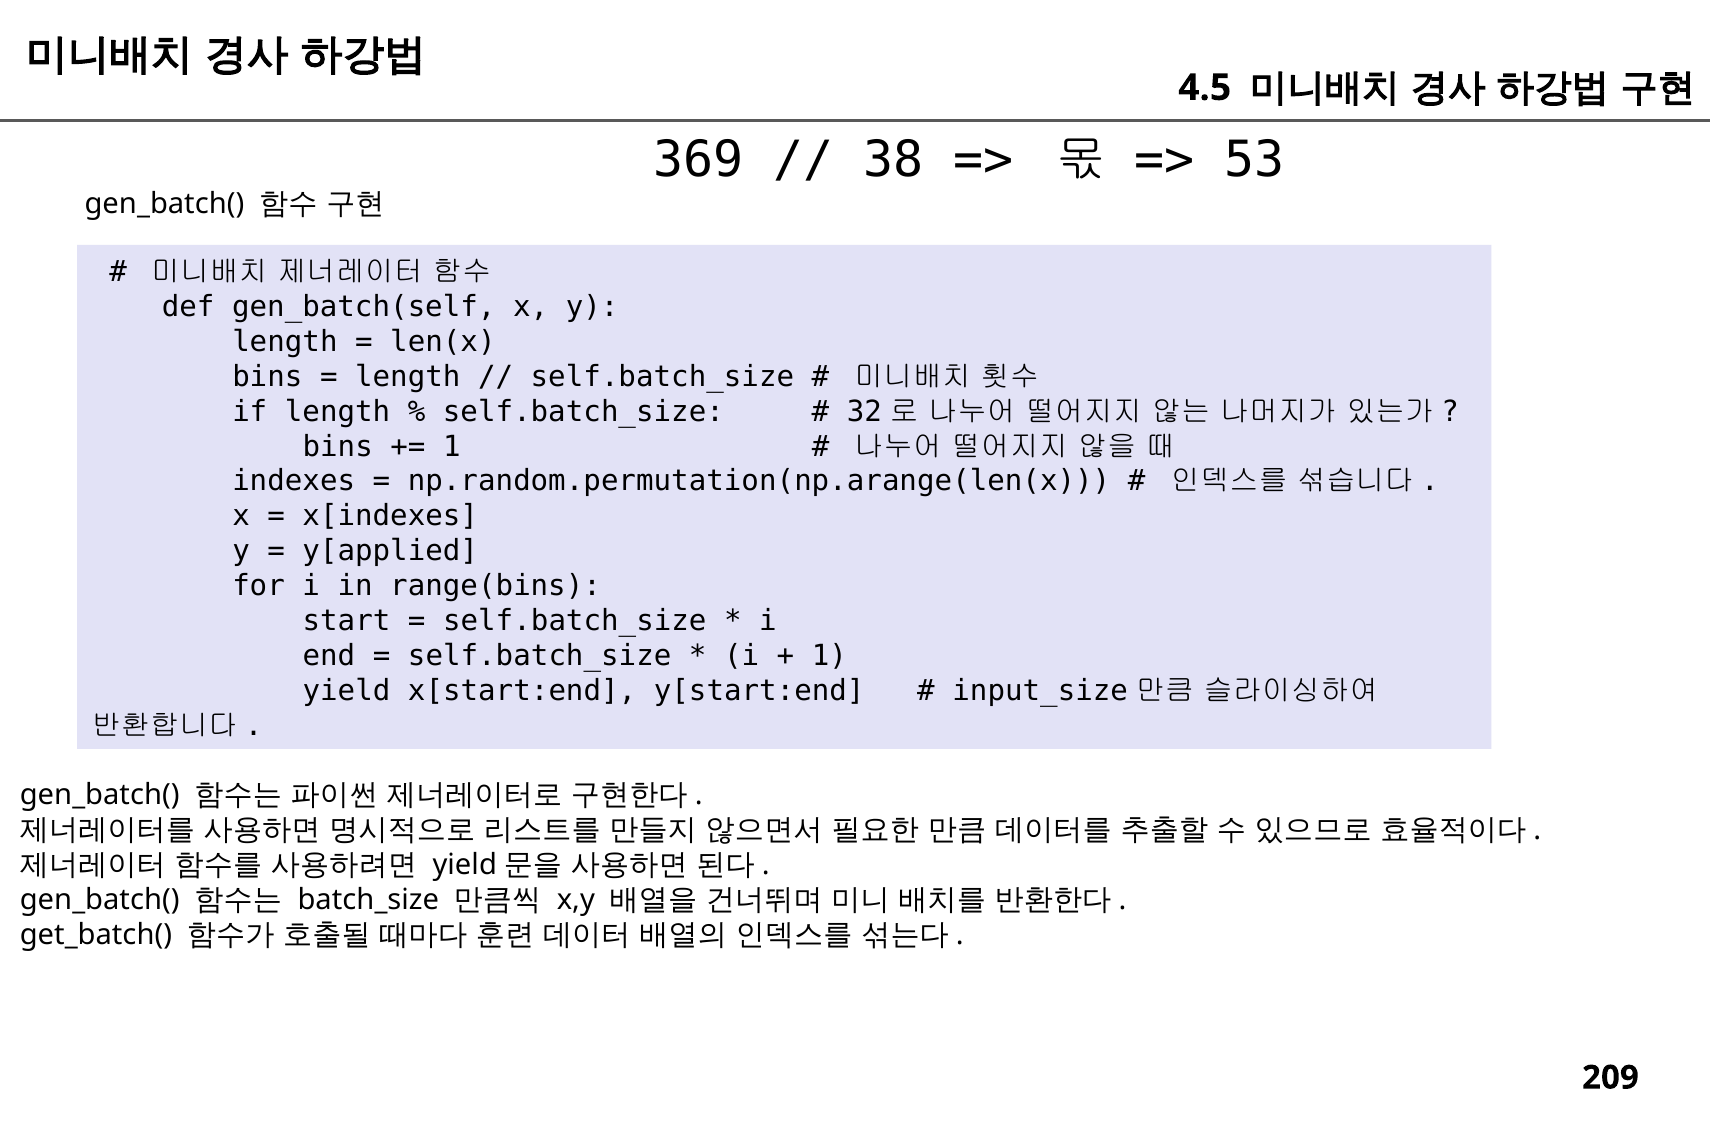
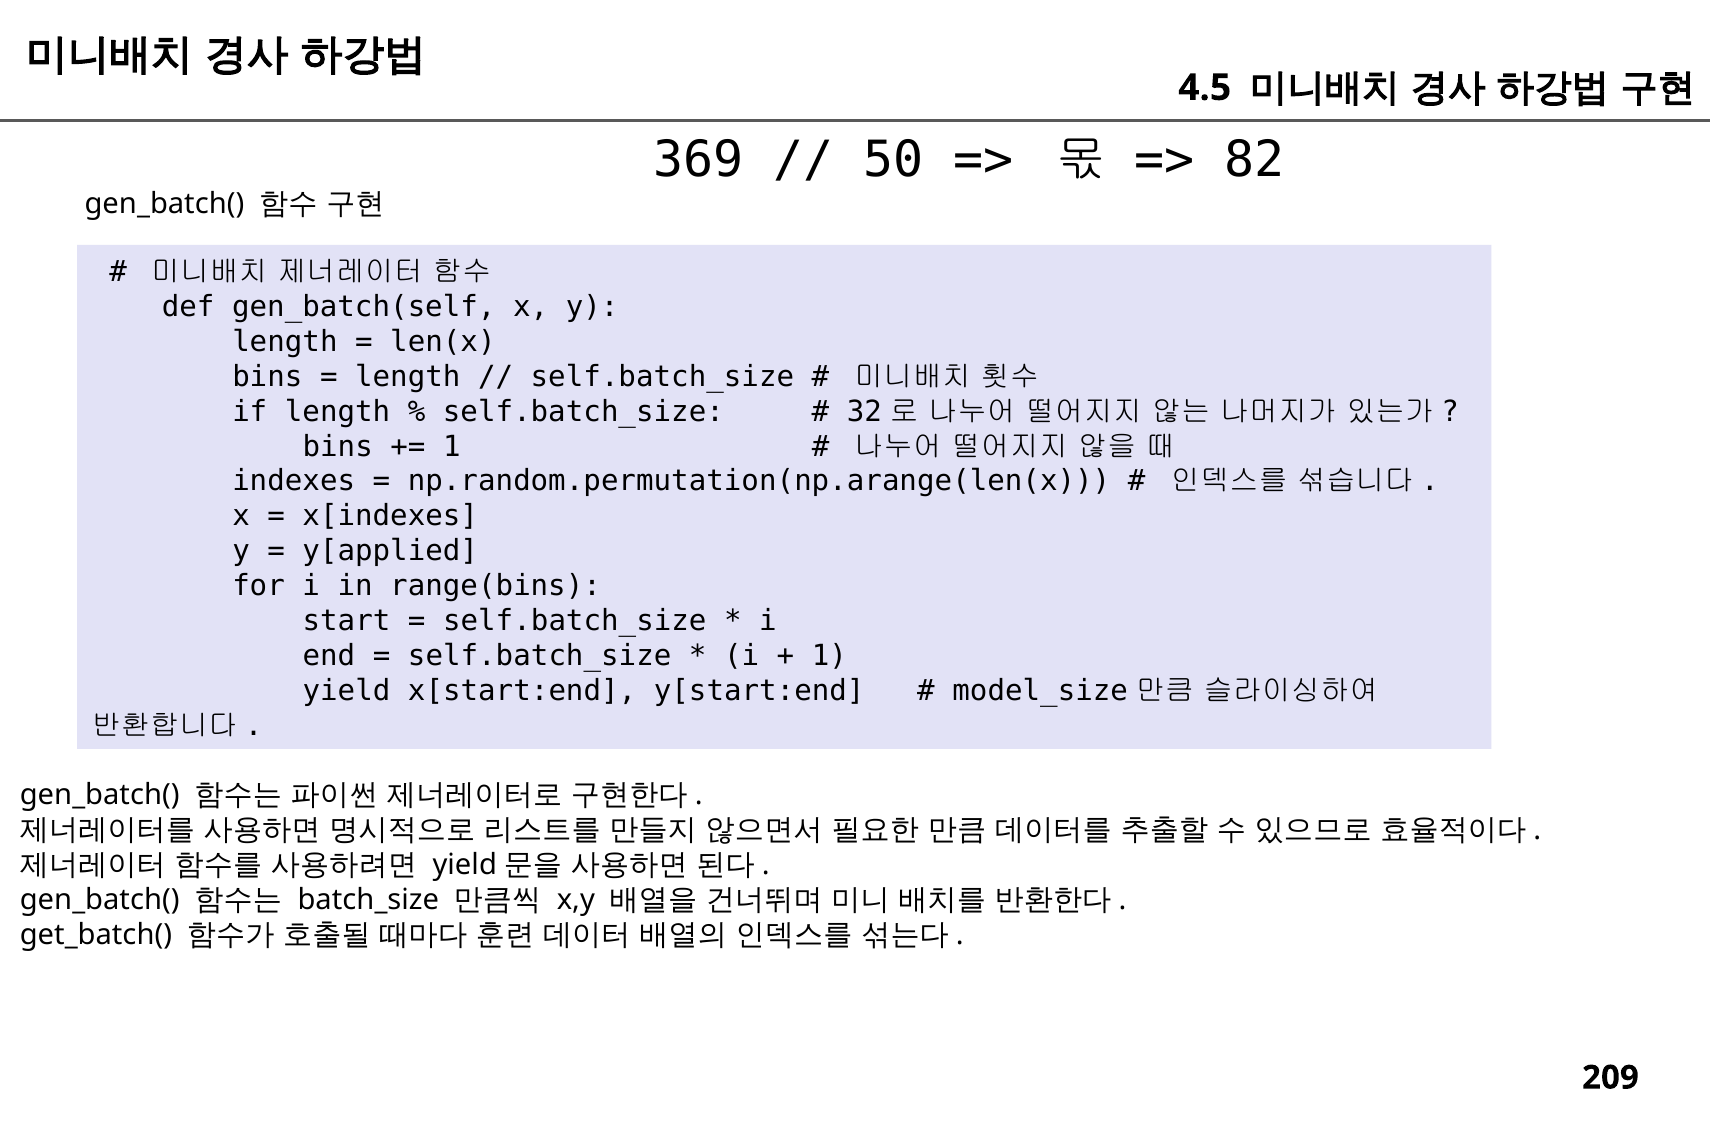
38: 38 -> 50 (894, 161)
53: 53 -> 82 (1254, 161)
input_size: input_size -> model_size (1040, 691)
